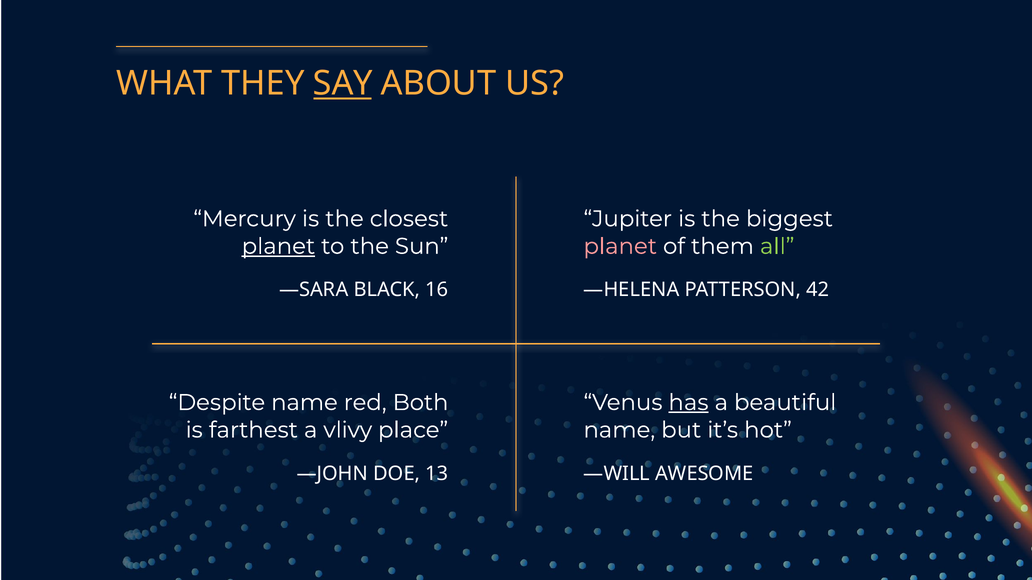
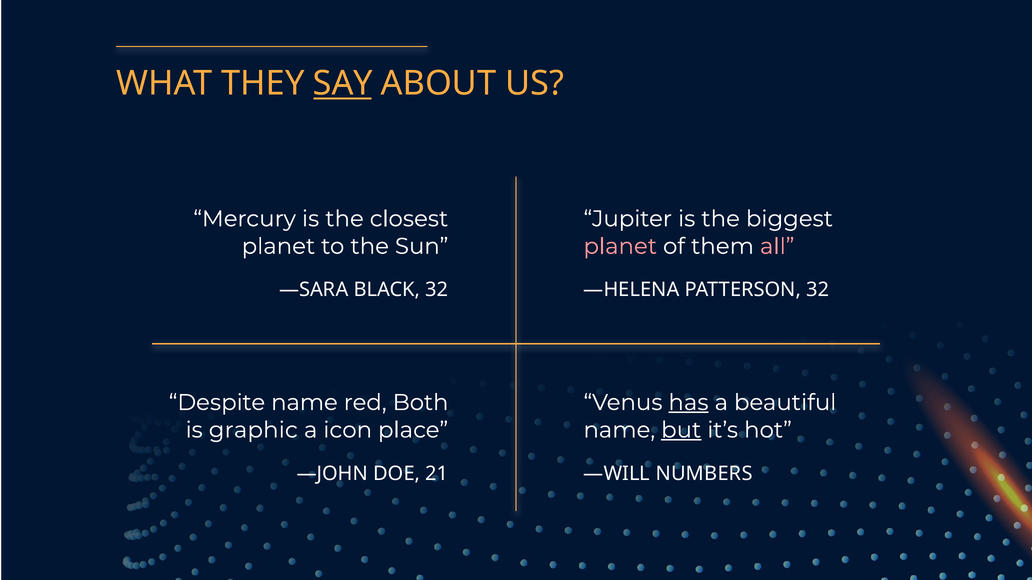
planet underline: present -> none (278, 246)
all colour: light green -> pink (777, 246)
BLACK 16: 16 -> 32 (437, 290)
PATTERSON 42: 42 -> 32 (818, 290)
farthest: farthest -> graphic (253, 430)
vlivy: vlivy -> icon (348, 430)
but underline: none -> present (681, 430)
13: 13 -> 21 (437, 474)
AWESOME: AWESOME -> NUMBERS (704, 474)
